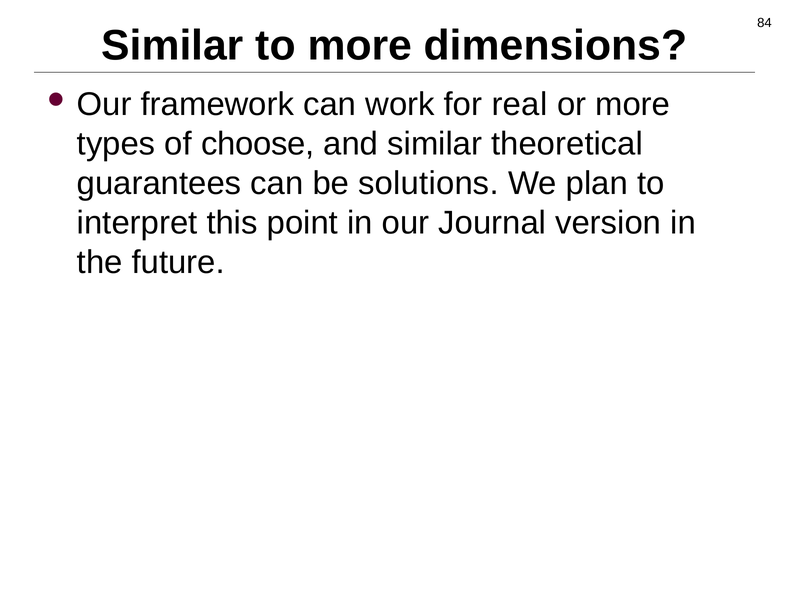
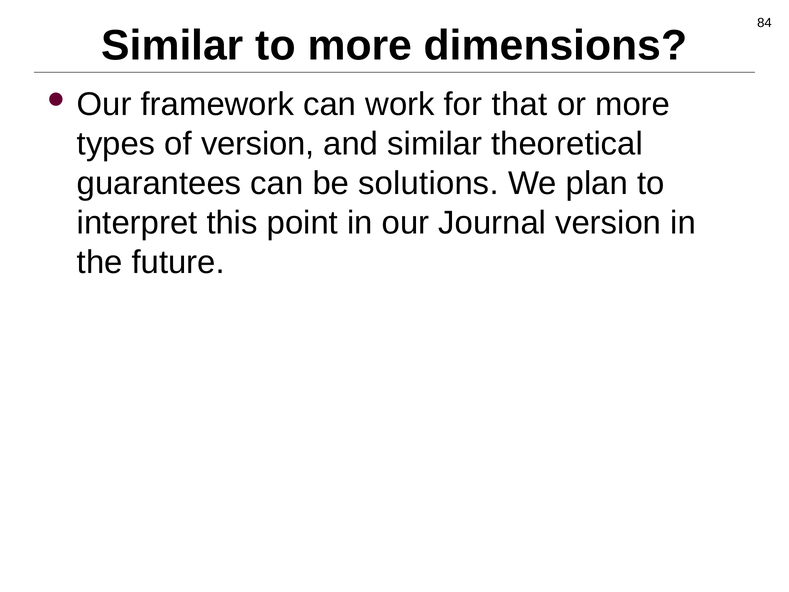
real: real -> that (519, 104)
of choose: choose -> version (258, 144)
